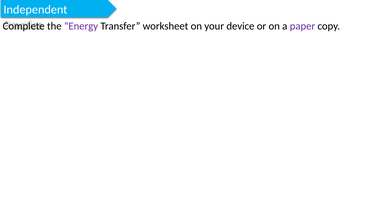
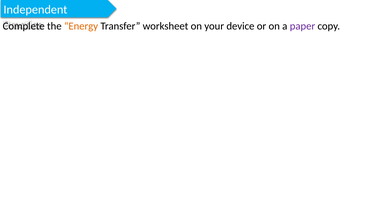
Energy colour: purple -> orange (81, 26)
